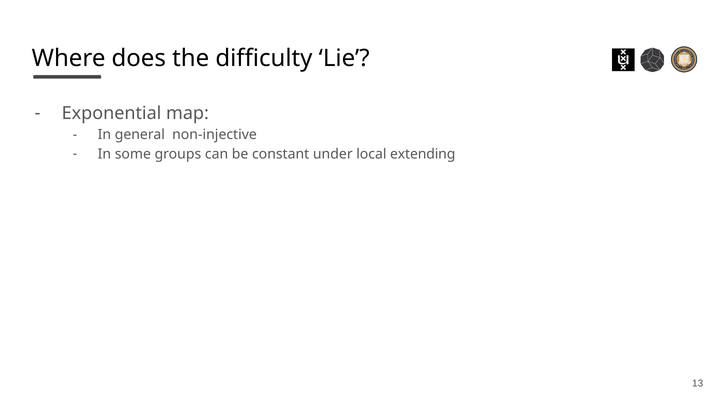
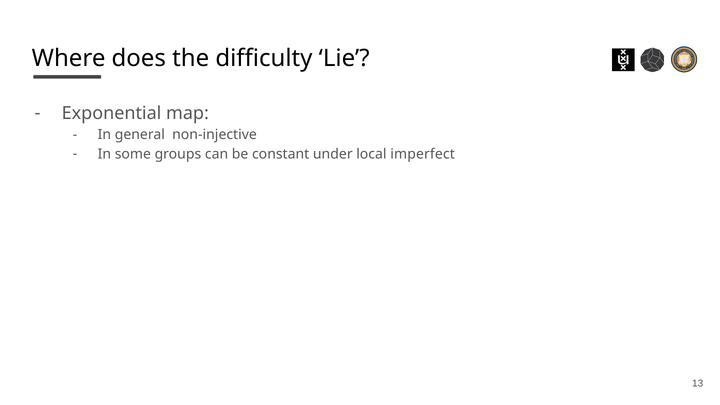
extending: extending -> imperfect (423, 154)
